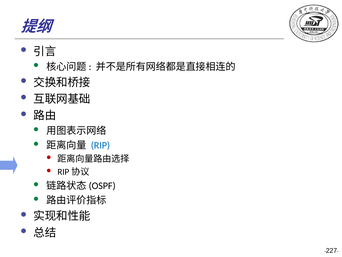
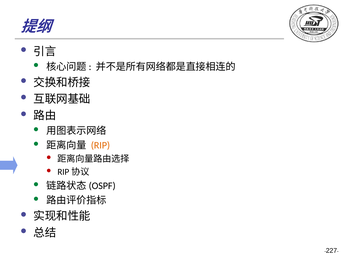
RIP colour: blue -> orange (100, 145)
